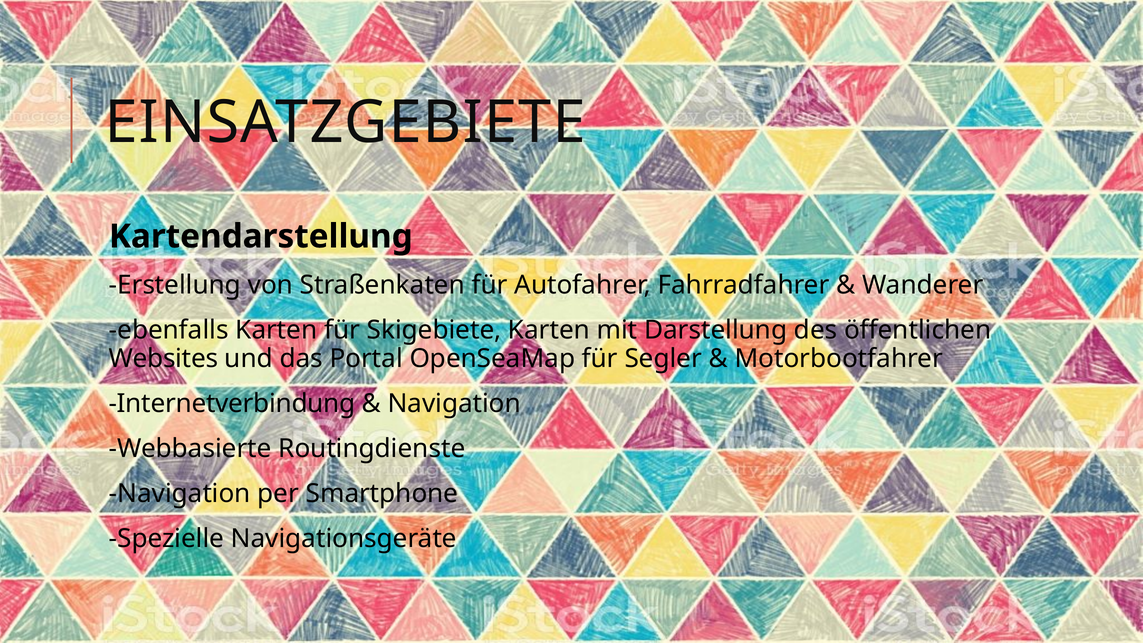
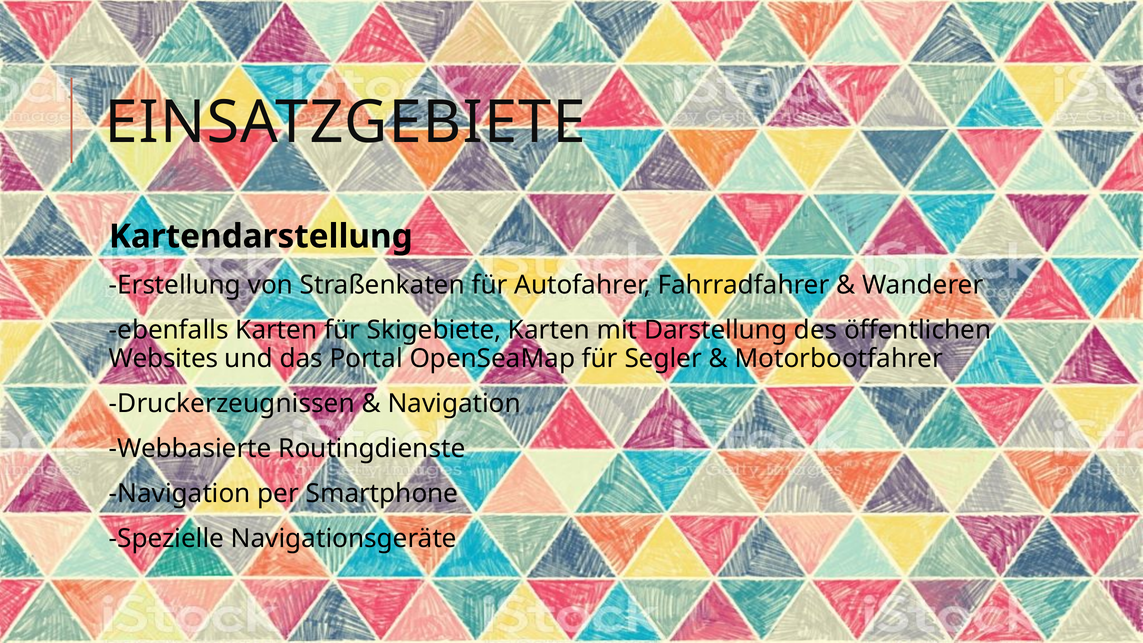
Internetverbindung: Internetverbindung -> Druckerzeugnissen (232, 403)
